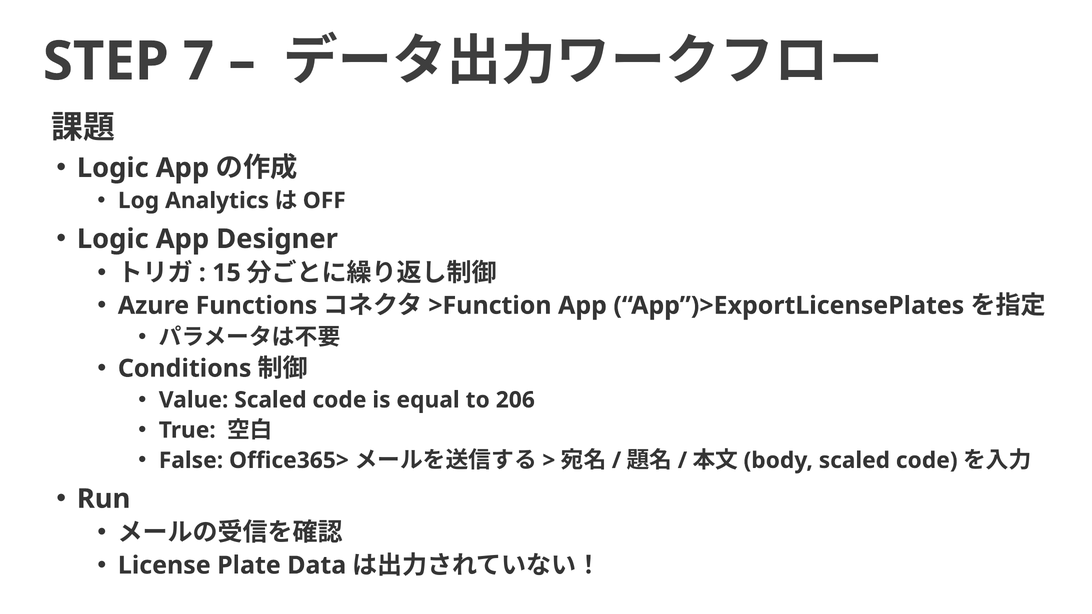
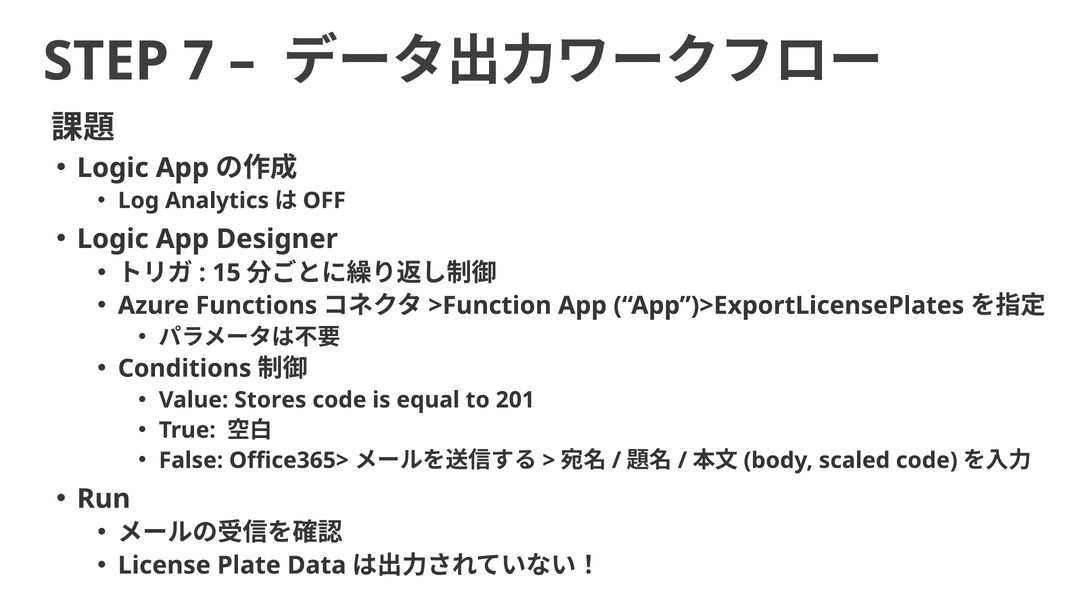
Value Scaled: Scaled -> Stores (270, 400)
206: 206 -> 201 (515, 400)
